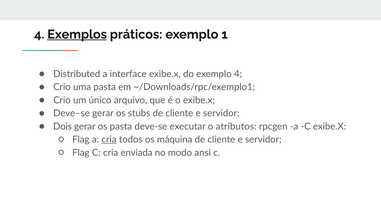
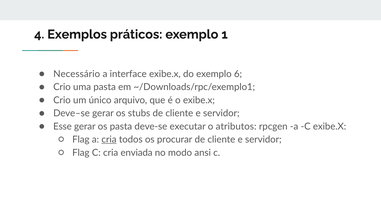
Exemplos underline: present -> none (77, 34)
Distributed: Distributed -> Necessário (77, 74)
exemplo 4: 4 -> 6 (238, 74)
Dois: Dois -> Esse (62, 127)
máquina: máquina -> procurar (175, 140)
